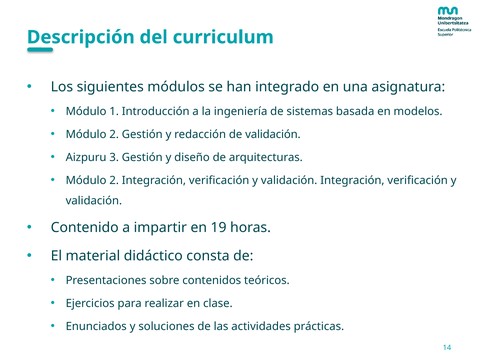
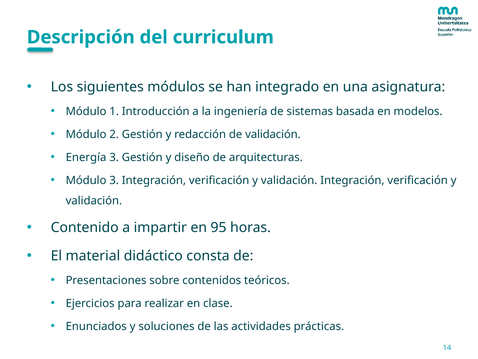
Aizpuru: Aizpuru -> Energía (86, 157)
2: 2 -> 3 (114, 180)
19: 19 -> 95 (219, 227)
